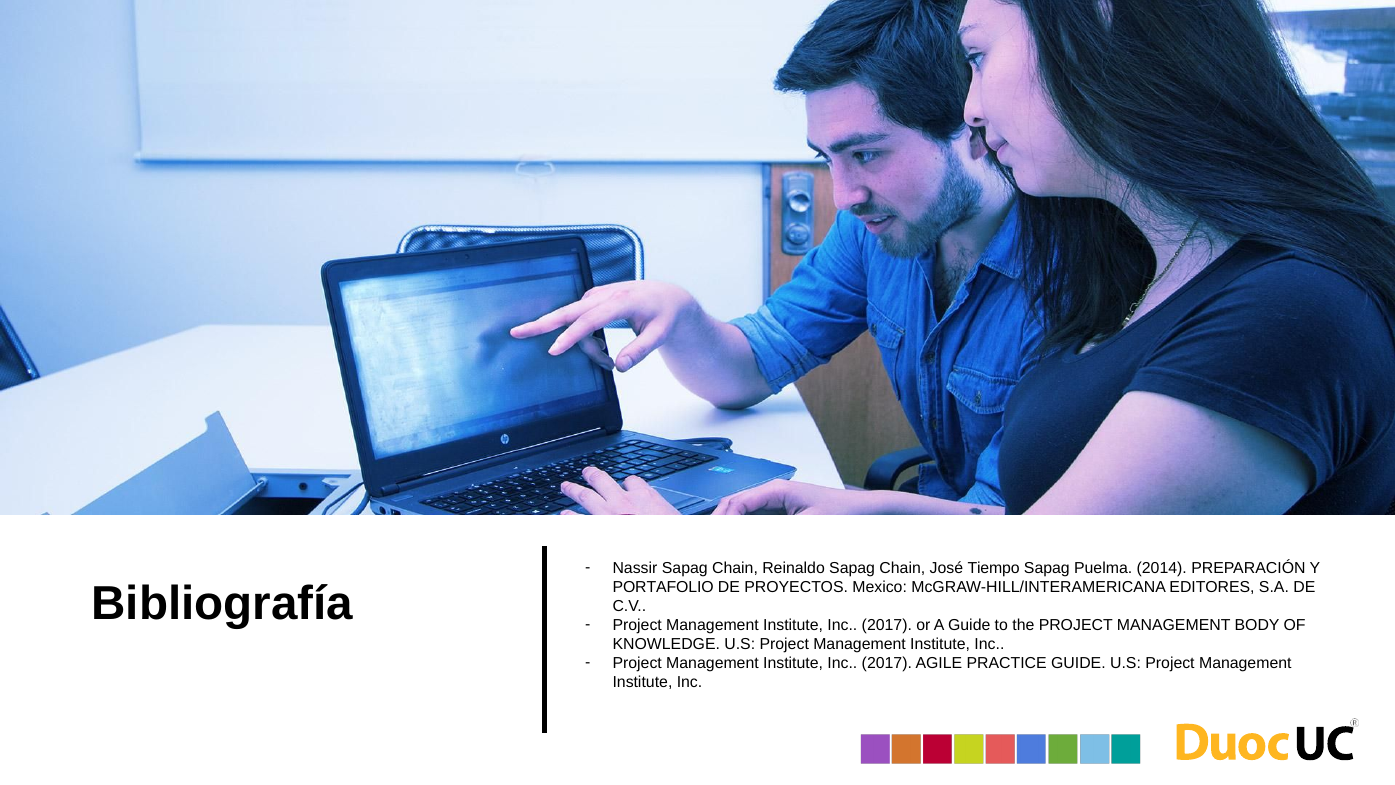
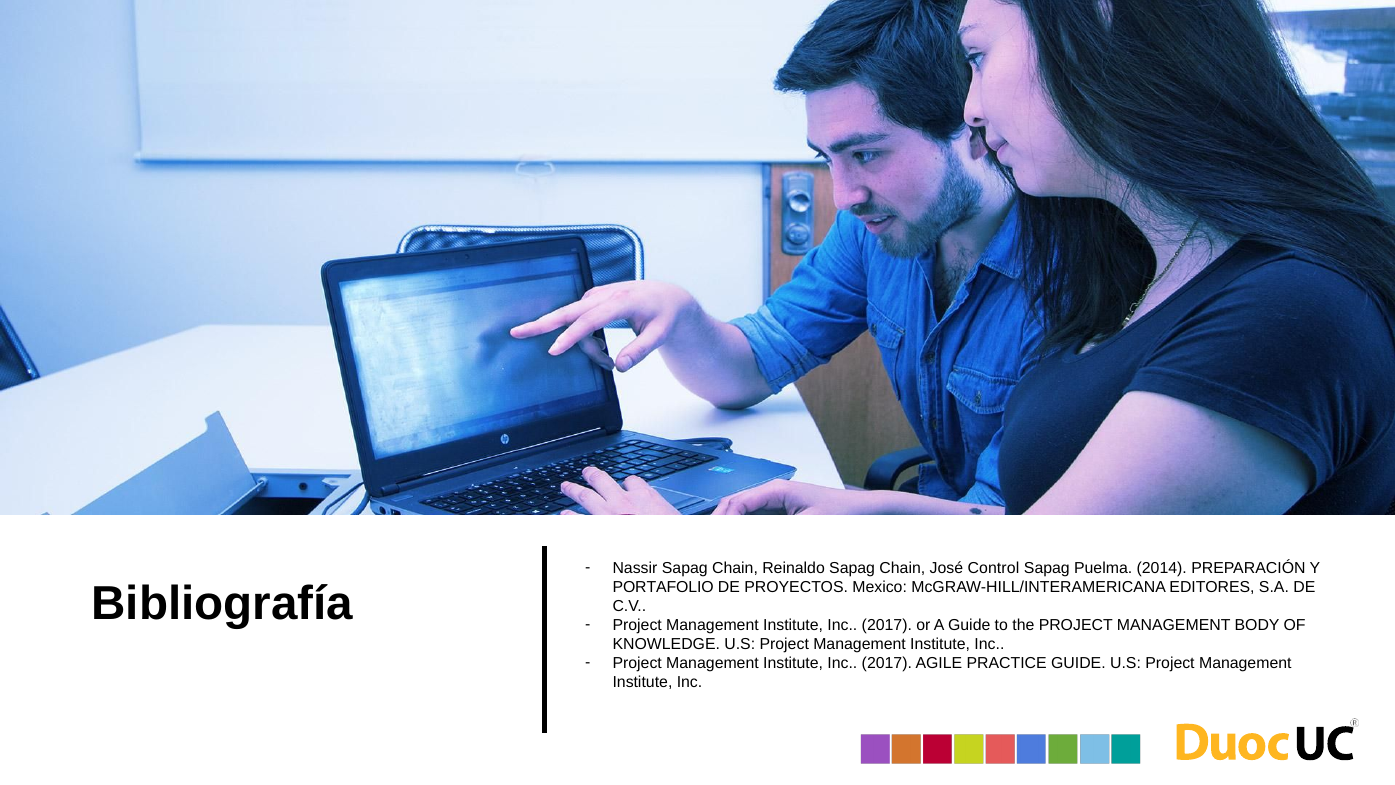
Tiempo: Tiempo -> Control (993, 568)
